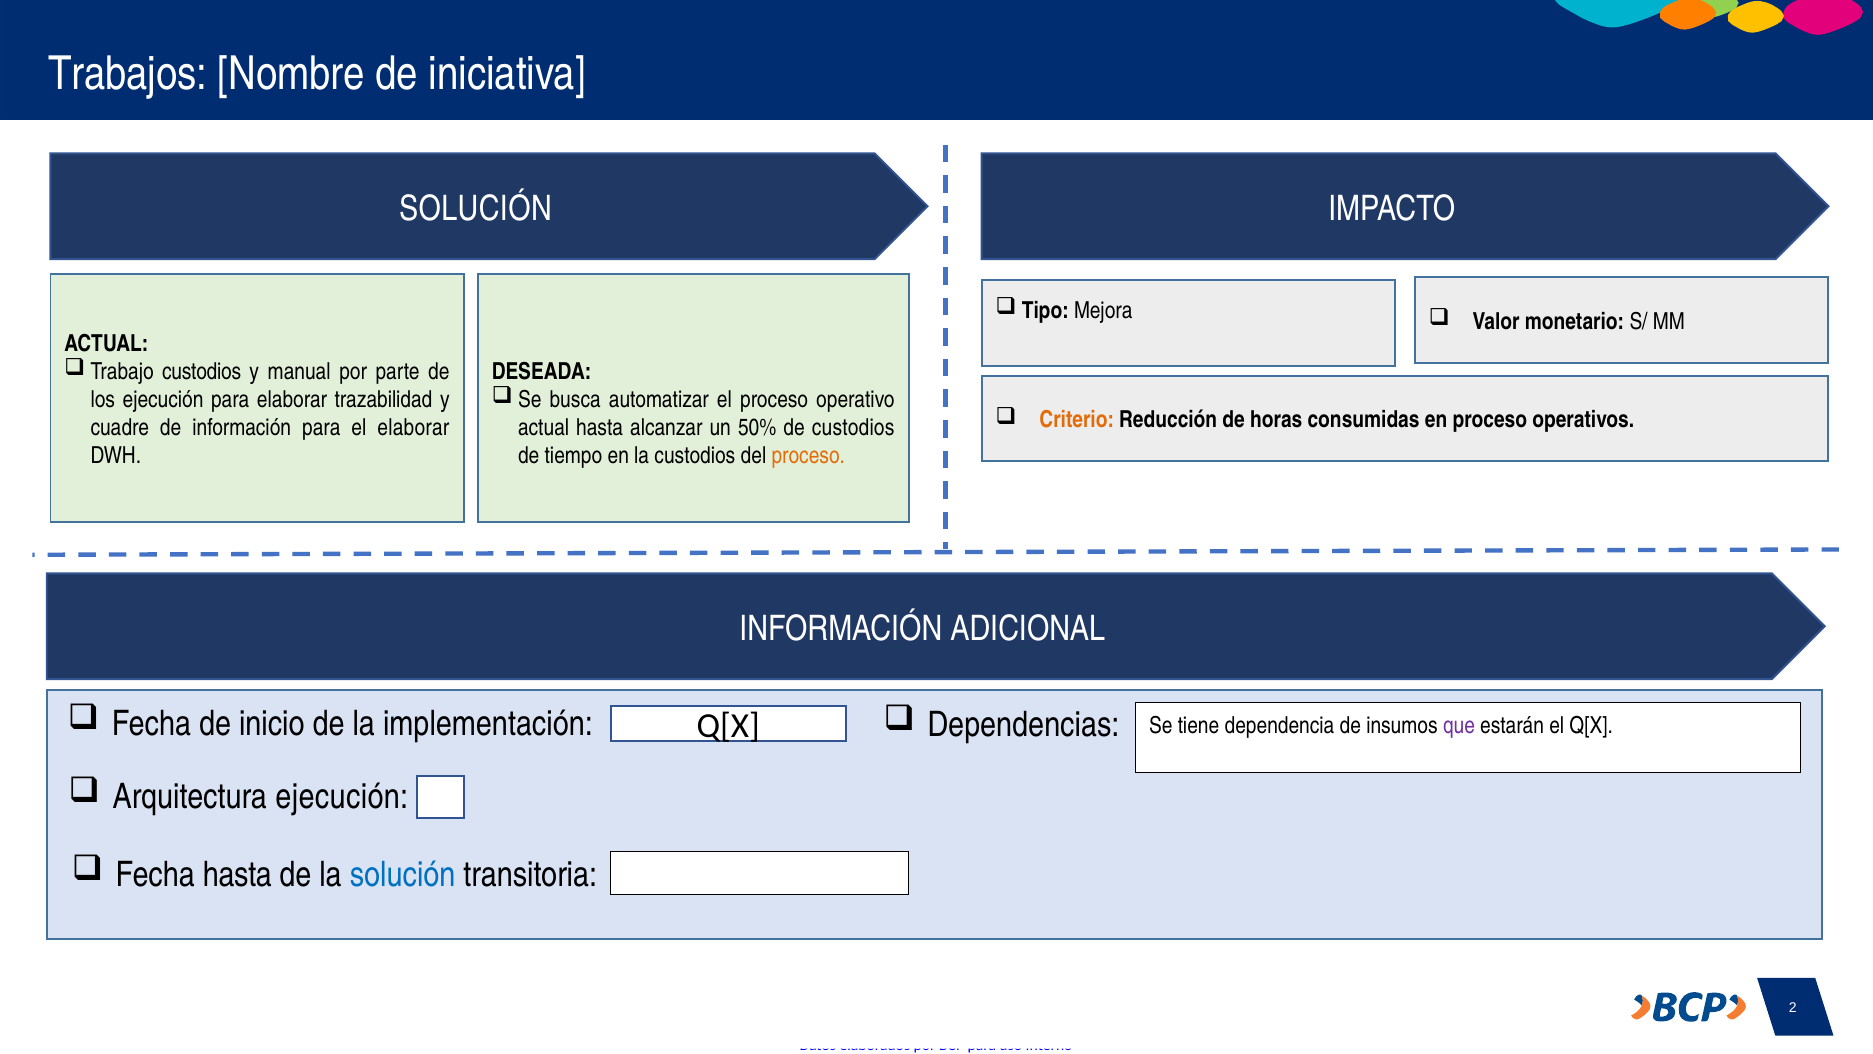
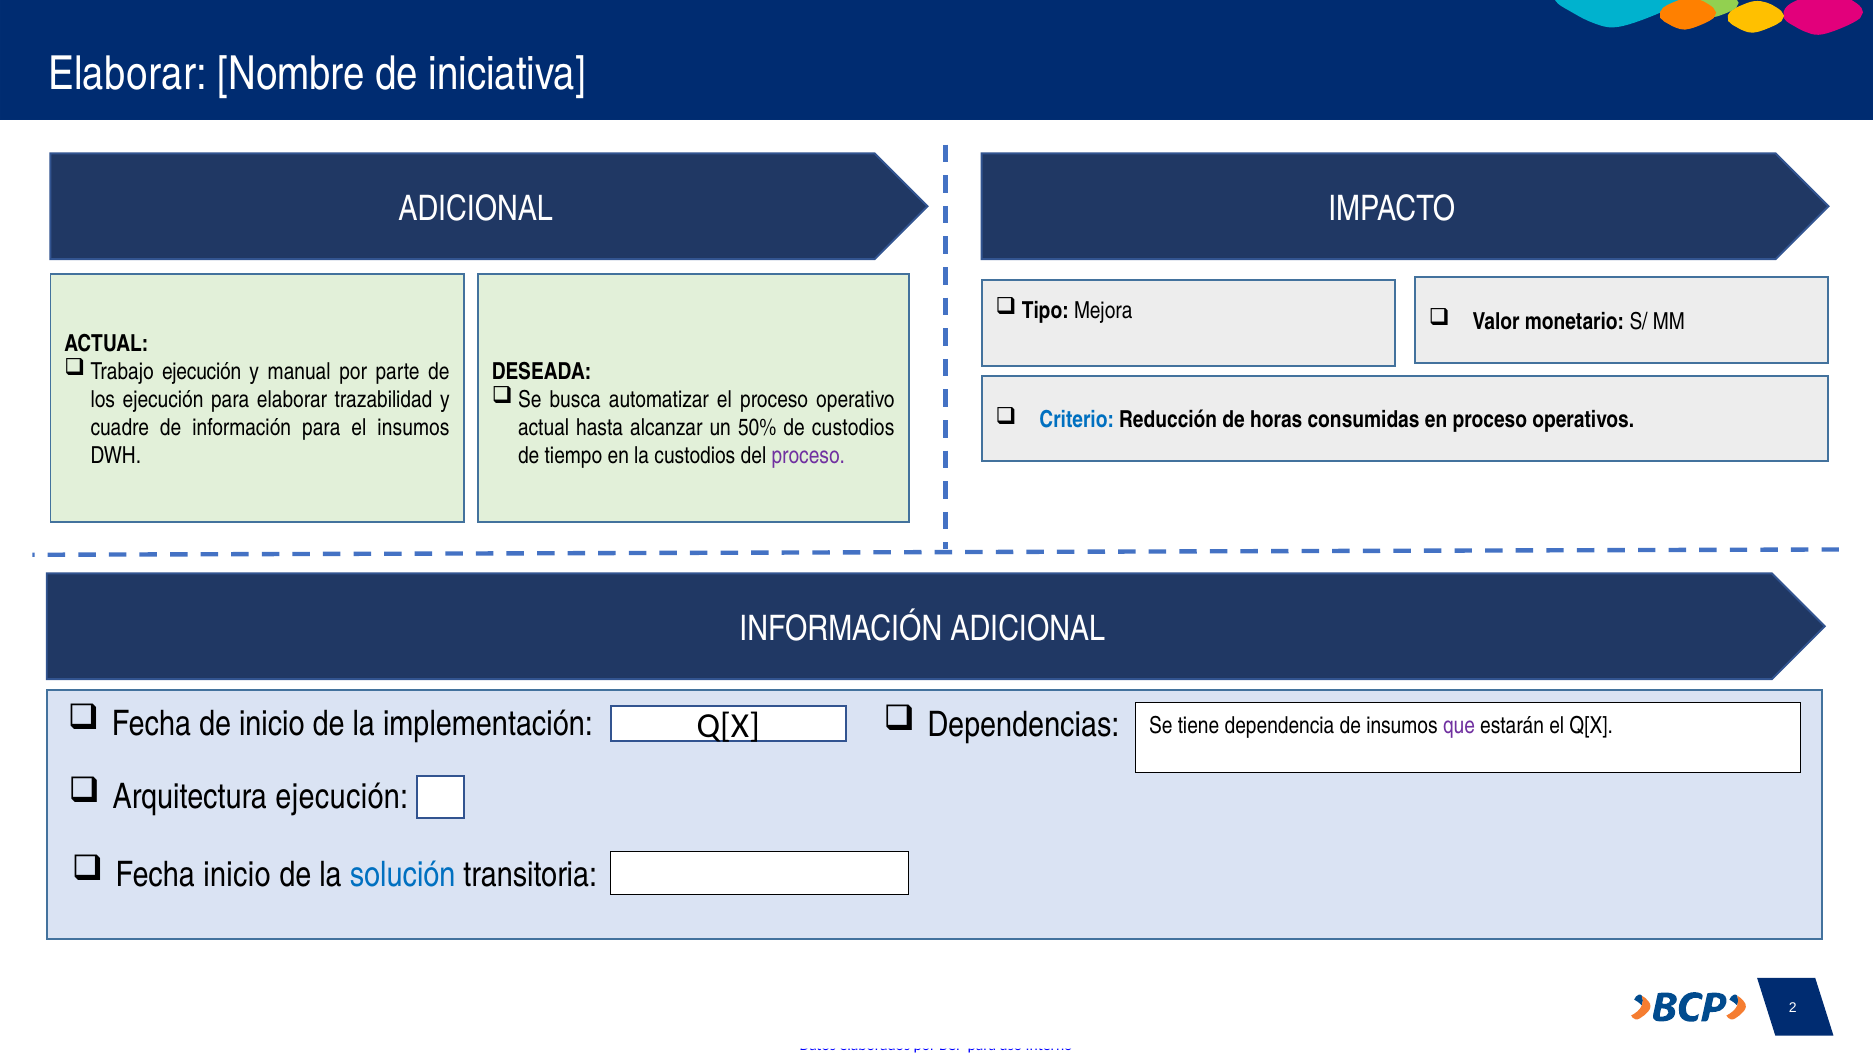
Trabajos: Trabajos -> Elaborar (127, 74)
SOLUCIÓN: SOLUCIÓN -> ADICIONAL (476, 209)
custodios: custodios -> ejecución (202, 372)
Criterio colour: orange -> blue (1077, 420)
el elaborar: elaborar -> insumos (413, 428)
proceso colour: orange -> purple (808, 456)
Fecha hasta: hasta -> inicio (237, 875)
